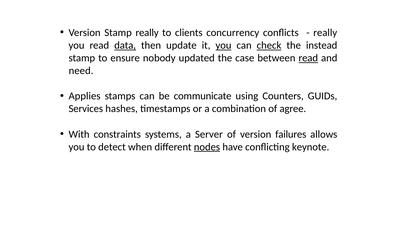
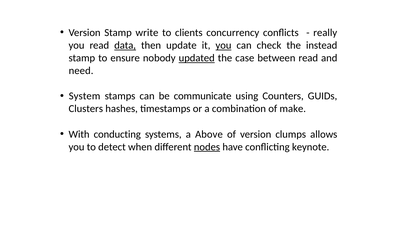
Stamp really: really -> write (147, 33)
check underline: present -> none (269, 45)
updated underline: none -> present (197, 58)
read underline: present -> none (308, 58)
Applies: Applies -> System (85, 96)
Services: Services -> Clusters (86, 109)
agree: agree -> make (293, 109)
constraints: constraints -> conducting (117, 134)
Server: Server -> Above (209, 134)
failures: failures -> clumps (291, 134)
